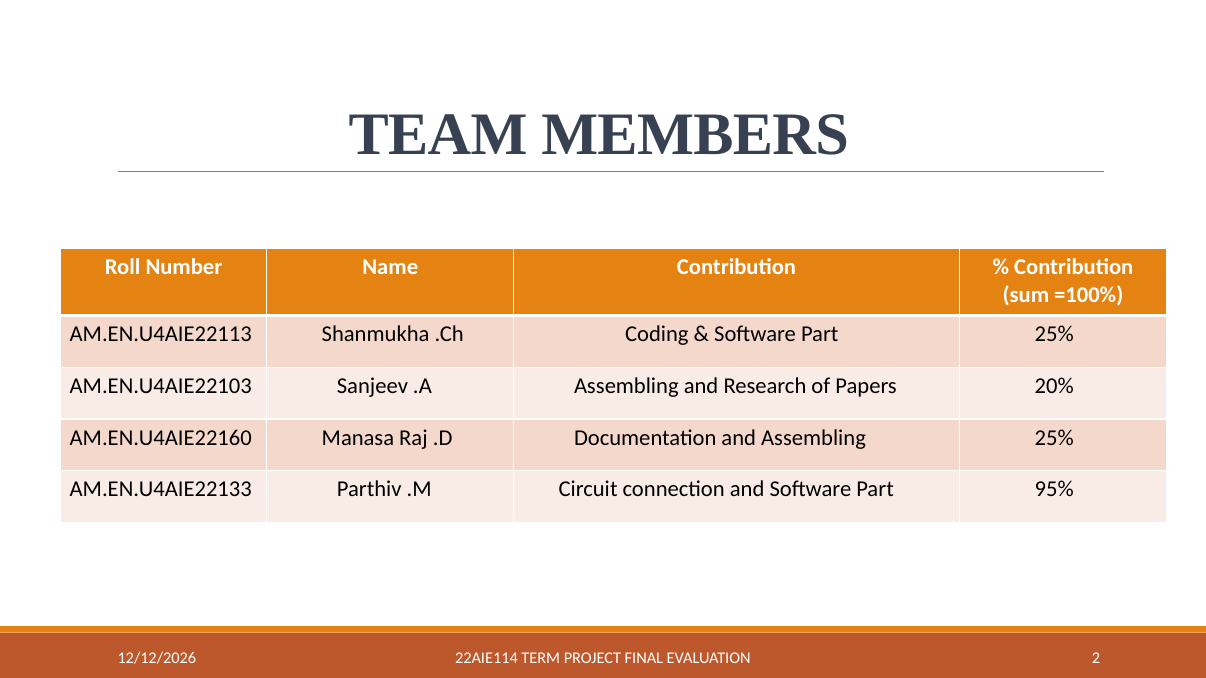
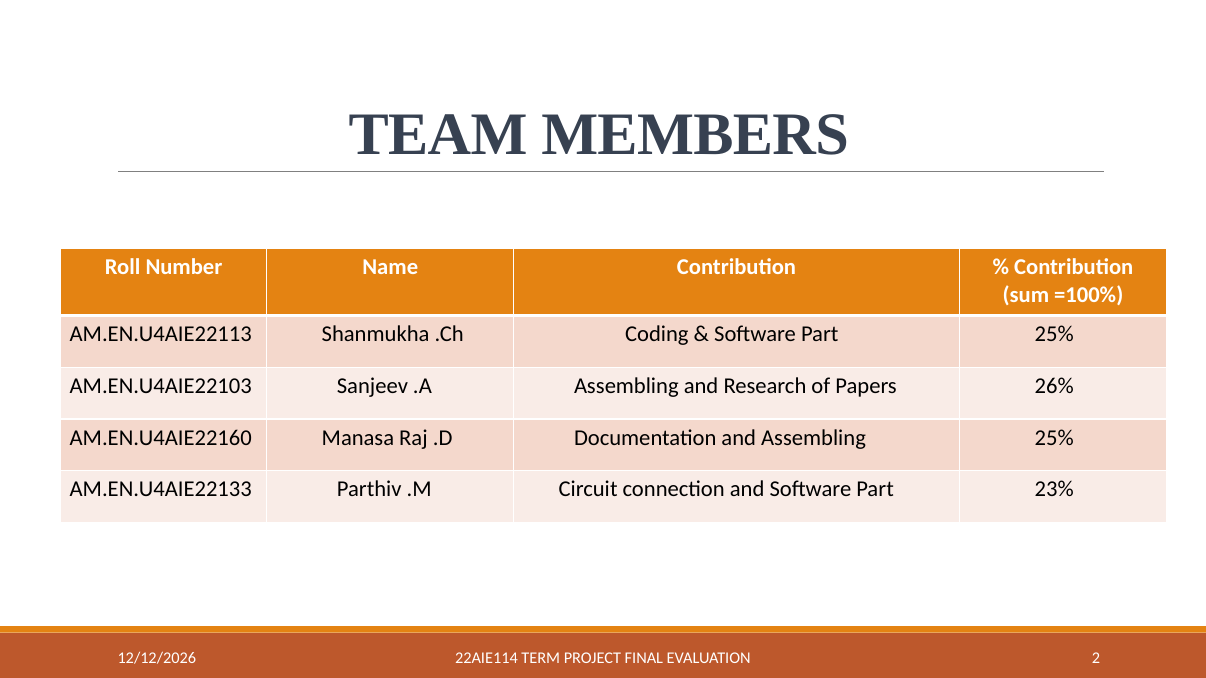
20%: 20% -> 26% (1054, 386)
95%: 95% -> 23% (1054, 490)
